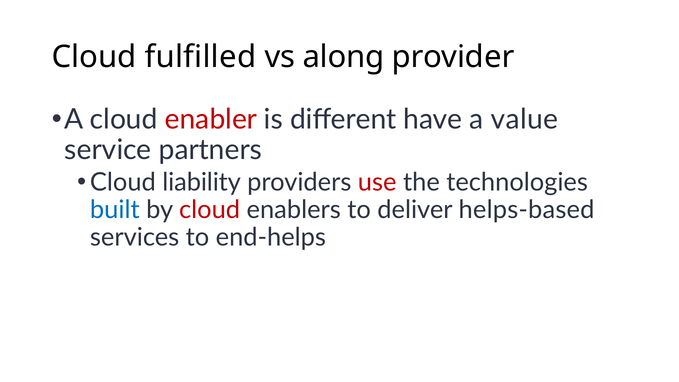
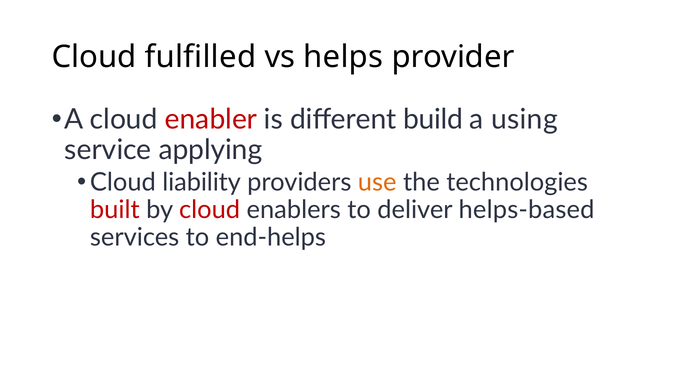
along: along -> helps (343, 57)
have: have -> build (433, 119)
value: value -> using (525, 119)
partners: partners -> applying (210, 150)
use colour: red -> orange (377, 182)
built colour: blue -> red (115, 210)
